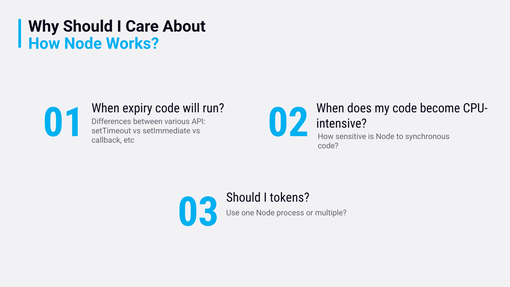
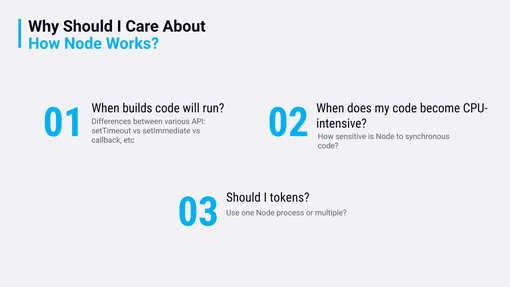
expiry: expiry -> builds (137, 108)
